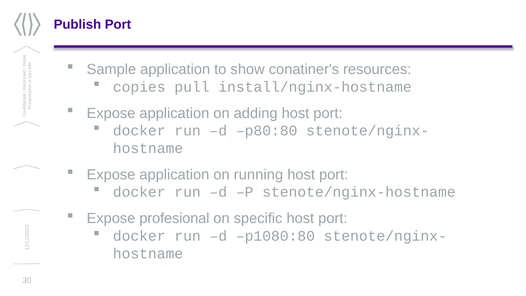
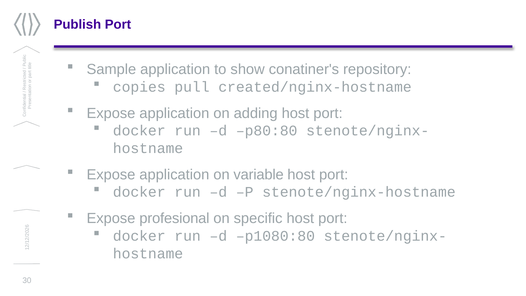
resources: resources -> repository (377, 69)
install/nginx-hostname: install/nginx-hostname -> created/nginx-hostname (315, 87)
running: running -> variable (259, 175)
